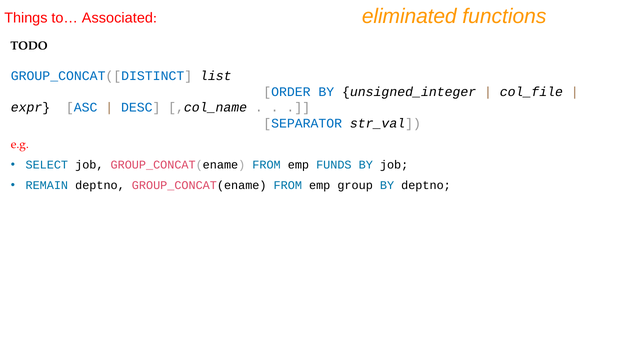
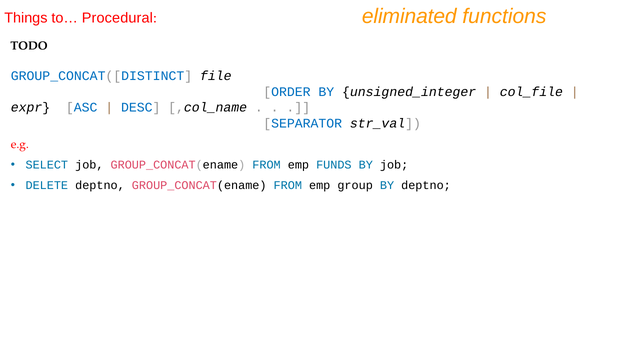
Associated: Associated -> Procedural (117, 18)
list: list -> file (216, 76)
REMAIN: REMAIN -> DELETE (47, 186)
